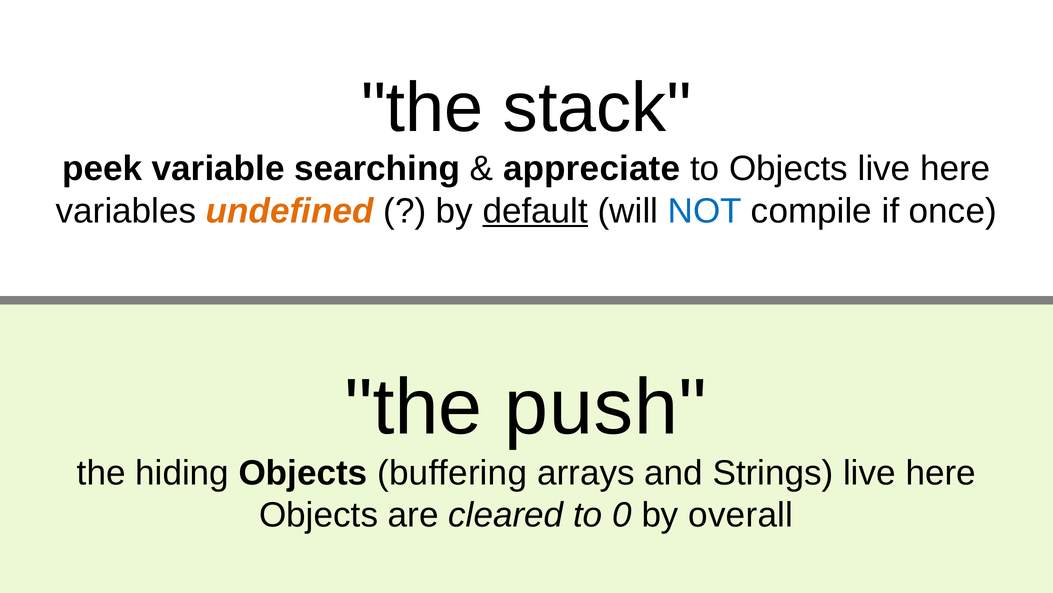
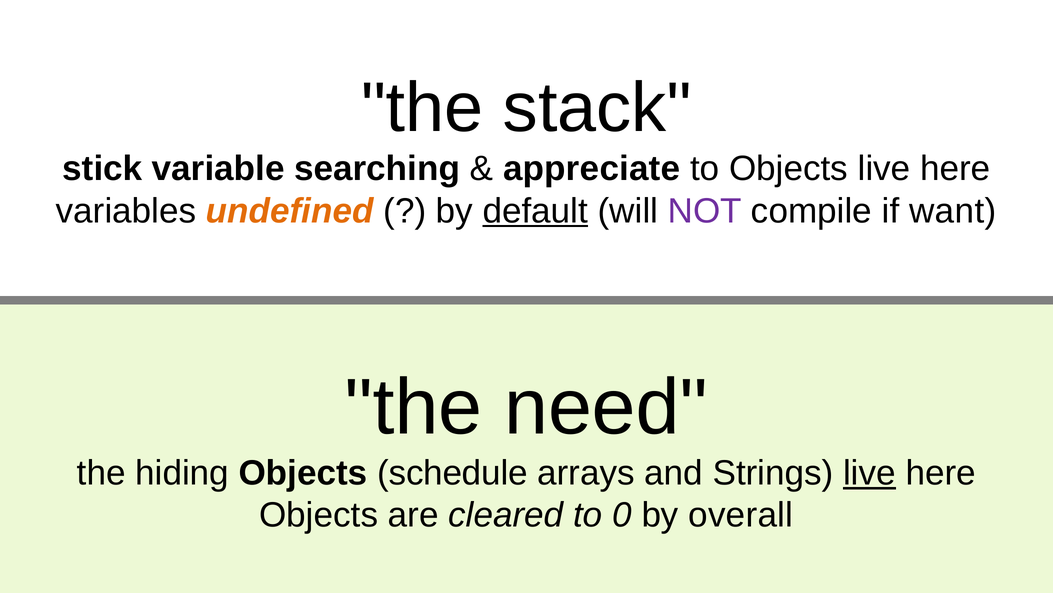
peek: peek -> stick (102, 169)
NOT colour: blue -> purple (705, 211)
once: once -> want (953, 211)
push: push -> need (606, 407)
buffering: buffering -> schedule (452, 473)
live underline: none -> present (870, 473)
